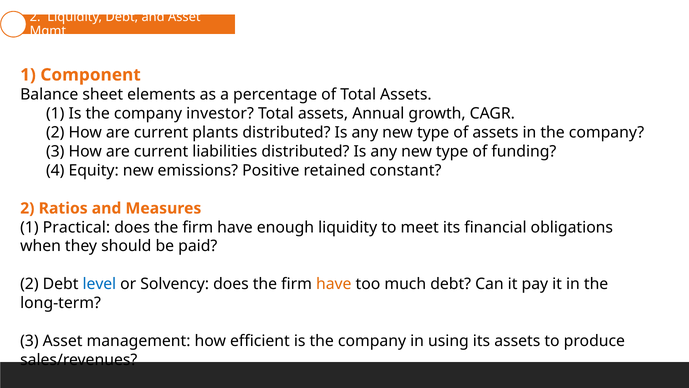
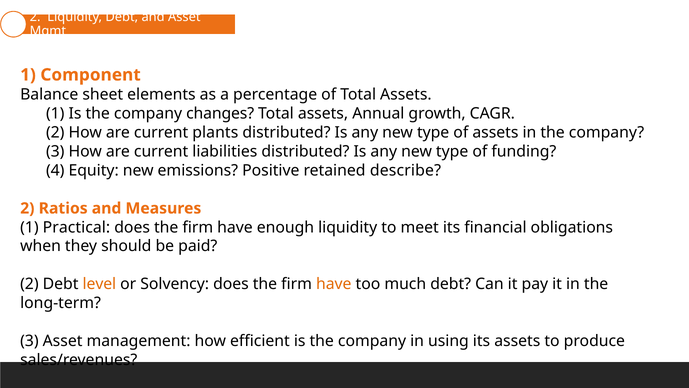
investor: investor -> changes (220, 113)
constant: constant -> describe (405, 170)
level colour: blue -> orange (99, 284)
